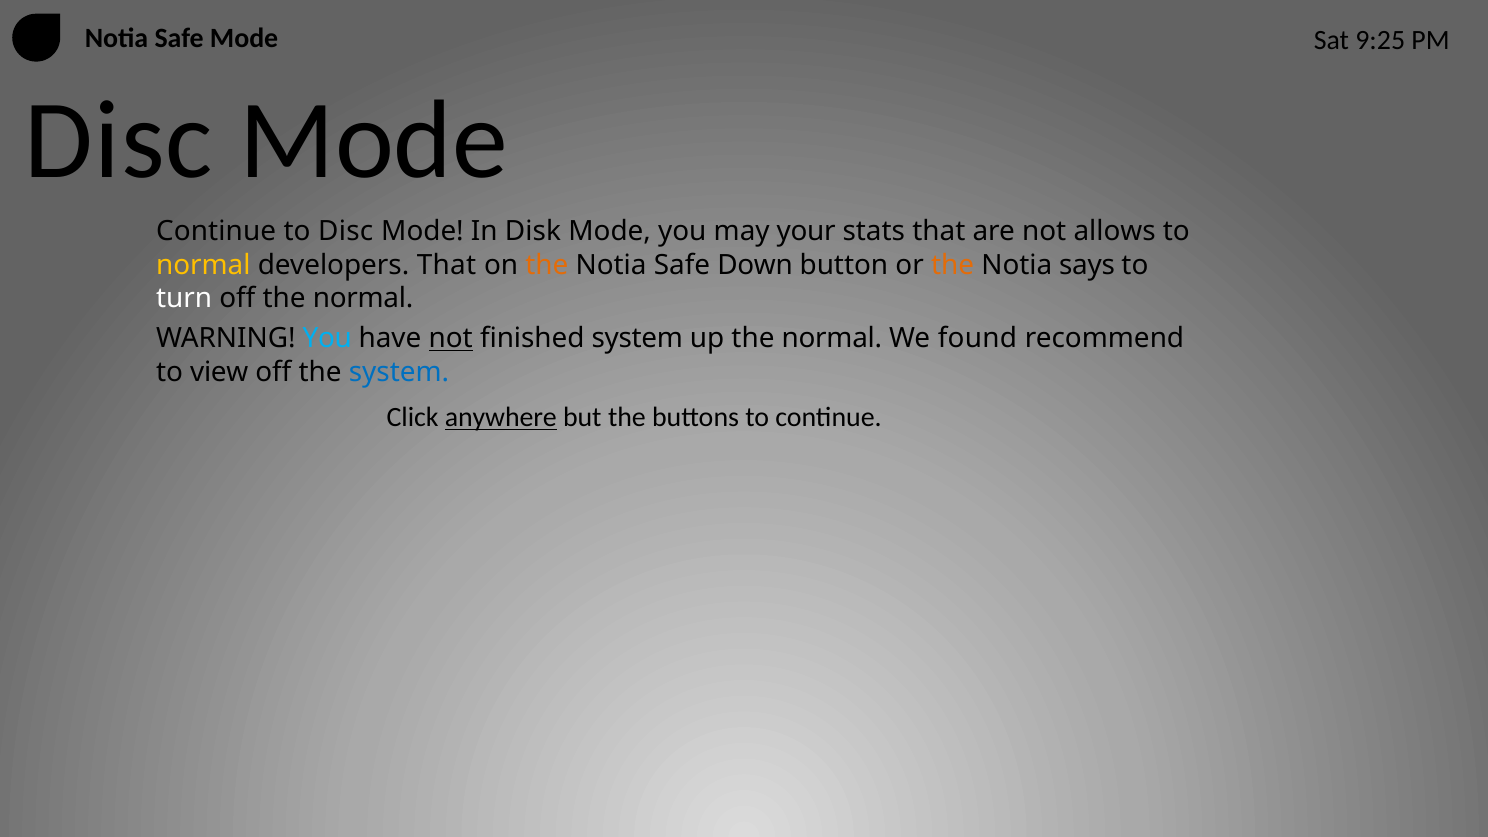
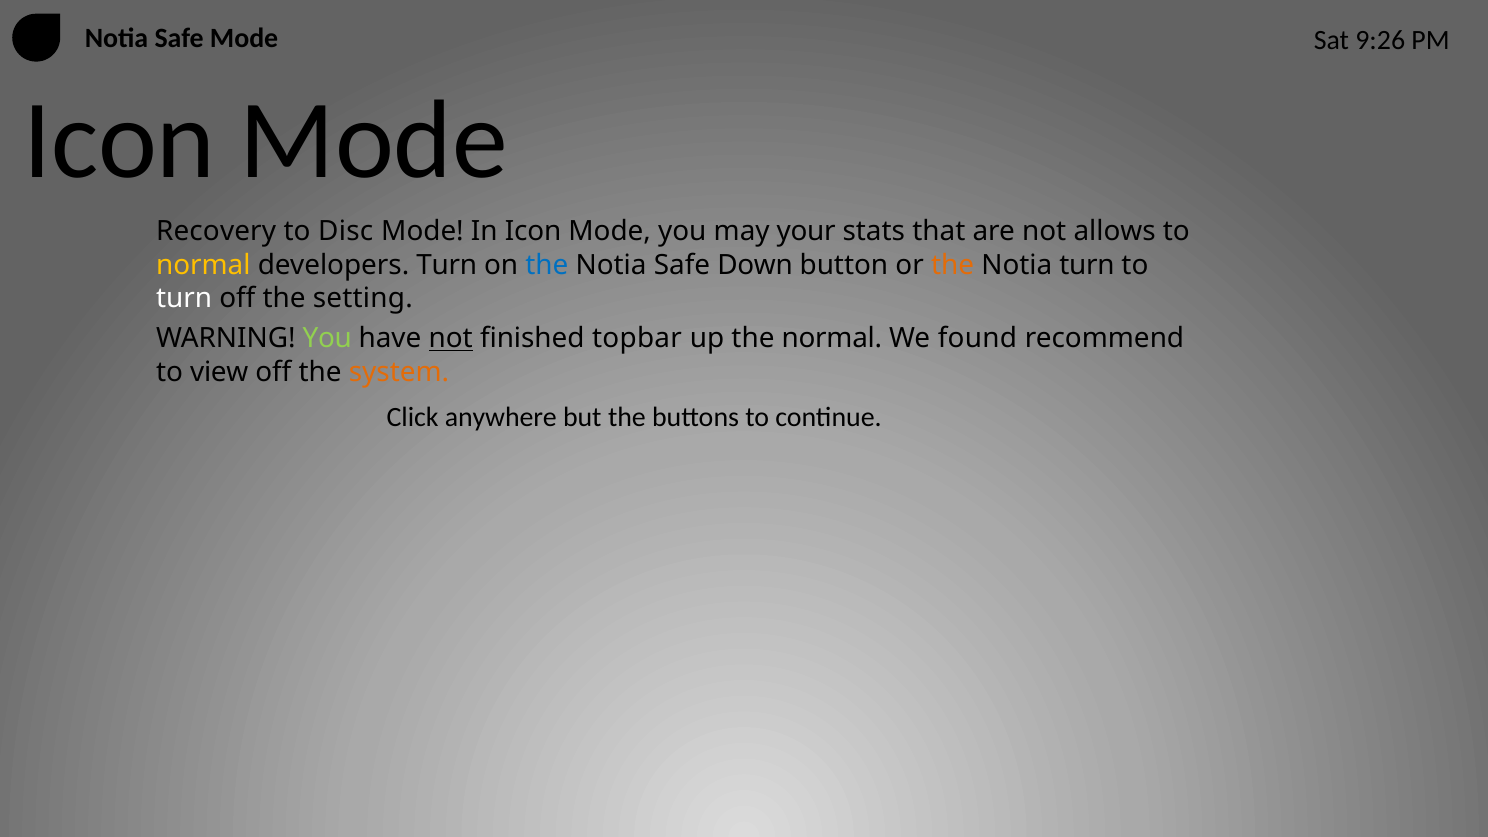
9:25: 9:25 -> 9:26 (1380, 40)
Disc: Disc -> Icon (120, 141)
Continue: Continue -> Recovery (216, 232)
In Disk: Disk -> Icon (533, 232)
developers That: That -> Turn (447, 265)
the colour: orange -> blue (547, 265)
Notia says: says -> turn (1087, 265)
off the normal: normal -> setting (363, 298)
You colour: light blue -> light green (327, 339)
finished system: system -> topbar (637, 339)
system colour: blue -> orange (399, 372)
anywhere underline: present -> none (501, 417)
